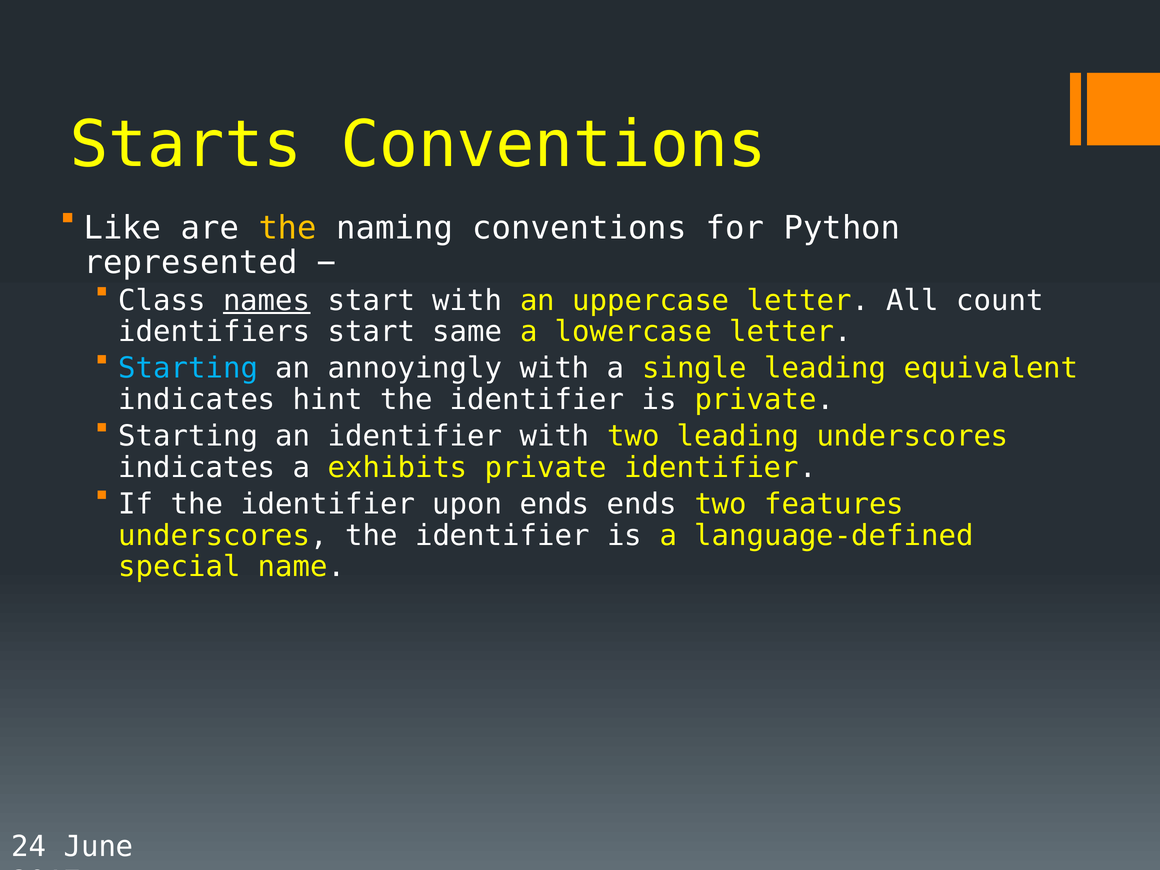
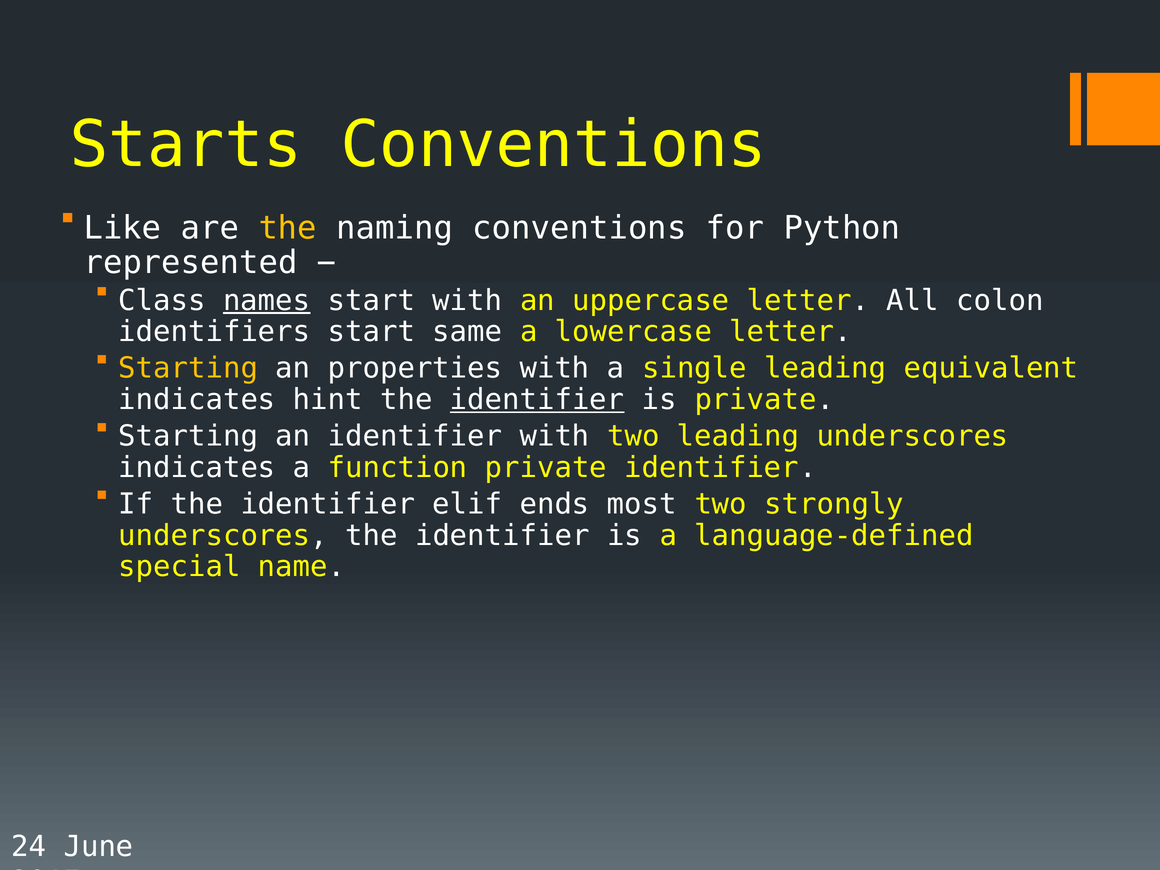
count: count -> colon (1000, 301)
Starting colour: light blue -> yellow (188, 368)
annoyingly: annoyingly -> properties (415, 368)
identifier underline: none -> present (537, 400)
exhibits: exhibits -> function (398, 468)
upon: upon -> elif (467, 504)
ends ends: ends -> most (642, 504)
features: features -> strongly (834, 504)
